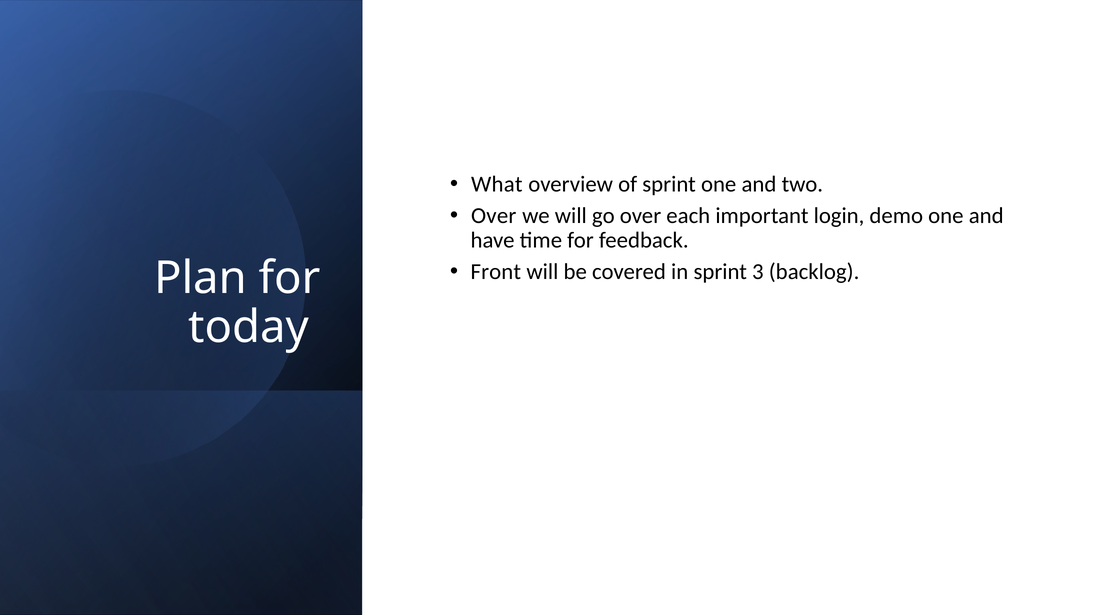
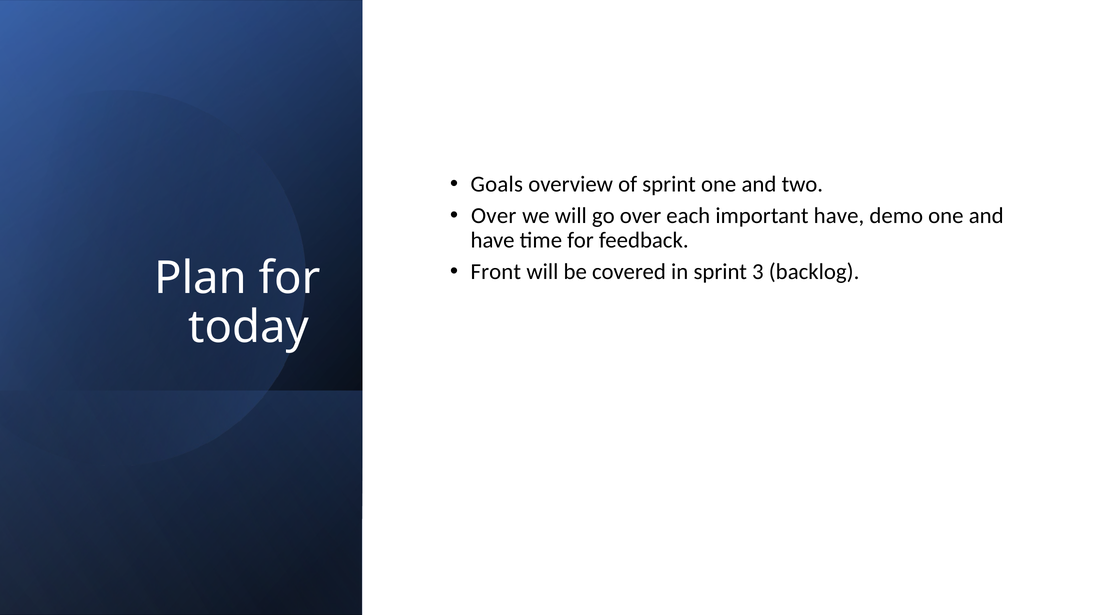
What: What -> Goals (497, 184)
important login: login -> have (839, 216)
